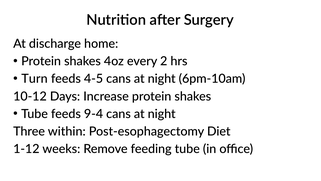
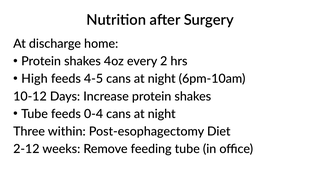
Turn: Turn -> High (34, 79)
9-4: 9-4 -> 0-4 (94, 114)
1-12: 1-12 -> 2-12 (26, 149)
